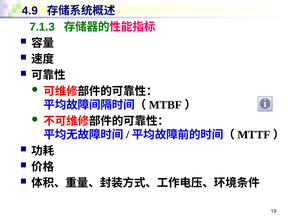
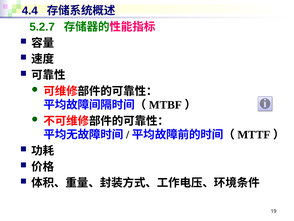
4.9: 4.9 -> 4.4 (30, 11)
7.1.3: 7.1.3 -> 5.2.7 (42, 27)
